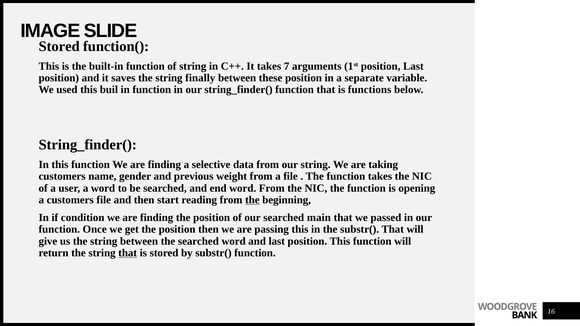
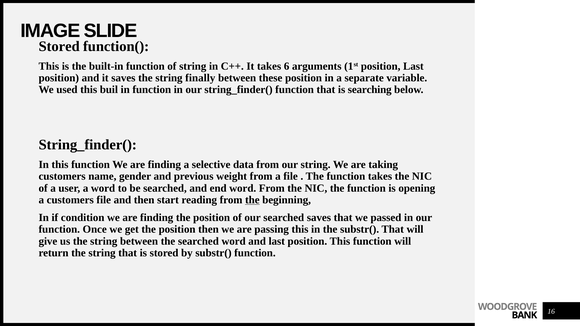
7: 7 -> 6 (287, 66)
functions: functions -> searching (370, 90)
searched main: main -> saves (319, 218)
that underline: present -> none (128, 253)
